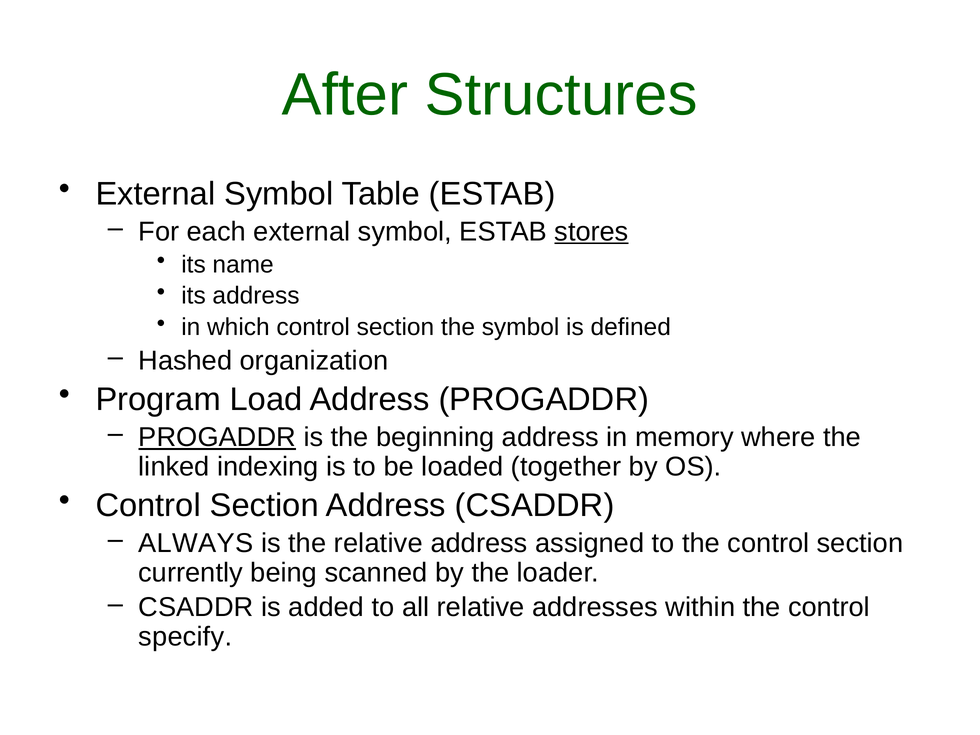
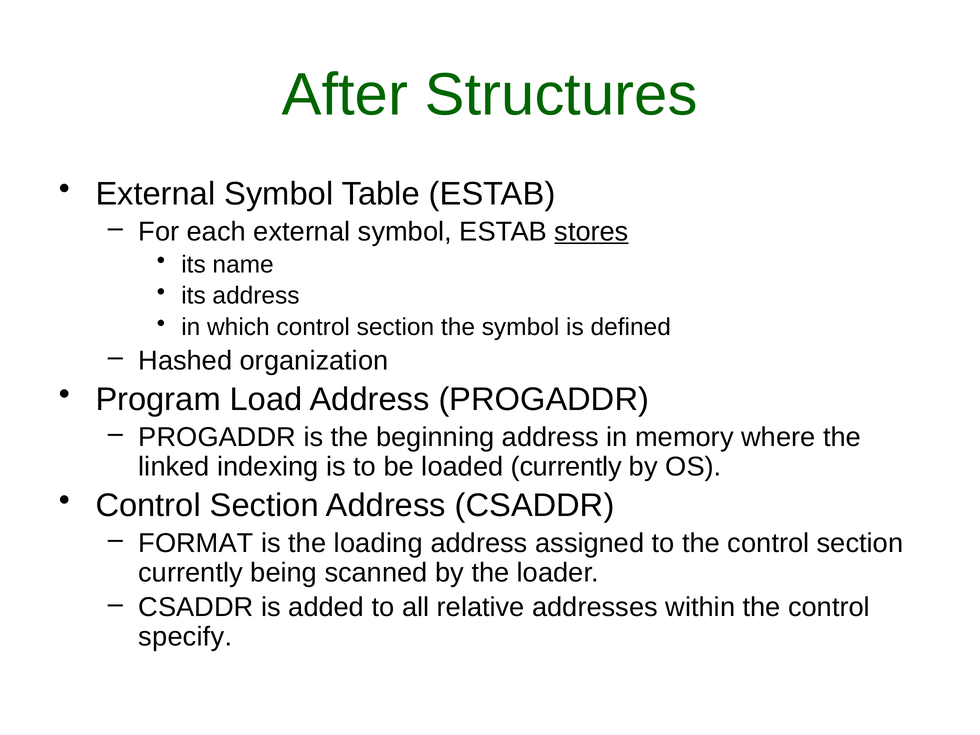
PROGADDR underline: present -> none (217, 437)
loaded together: together -> currently (566, 467)
ALWAYS: ALWAYS -> FORMAT (196, 543)
the relative: relative -> loading (378, 543)
